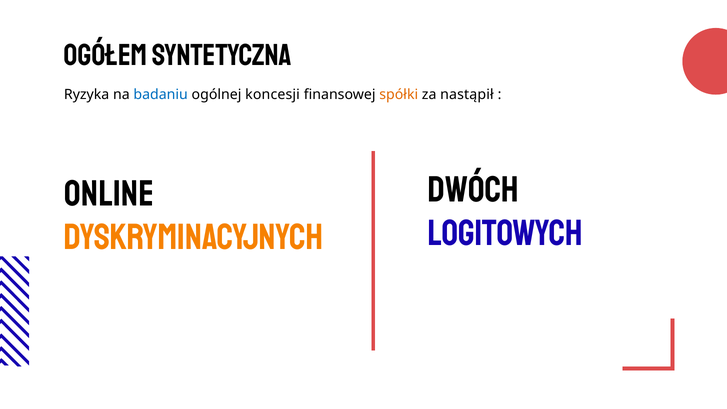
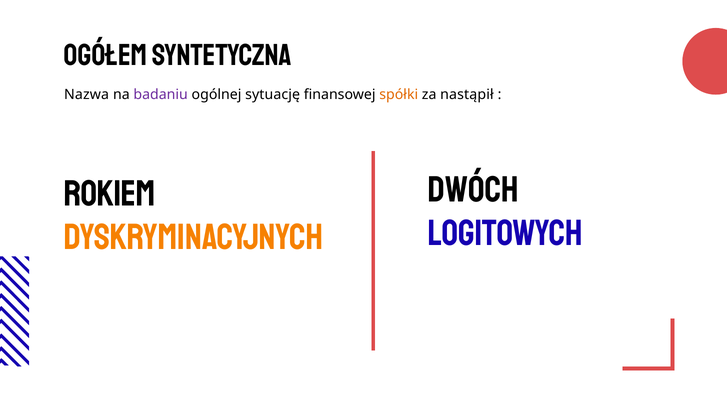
Ryzyka: Ryzyka -> Nazwa (87, 95)
badaniu colour: blue -> purple (161, 95)
koncesji: koncesji -> sytuację (273, 95)
Online: Online -> Rokiem (109, 194)
